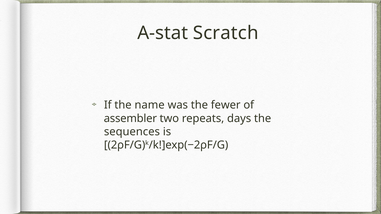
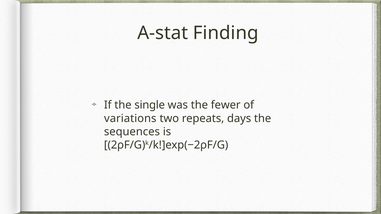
Scratch: Scratch -> Finding (226, 33)
name: name -> single (150, 105)
assembler: assembler -> variations (130, 119)
